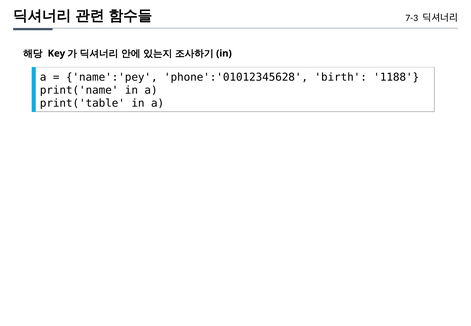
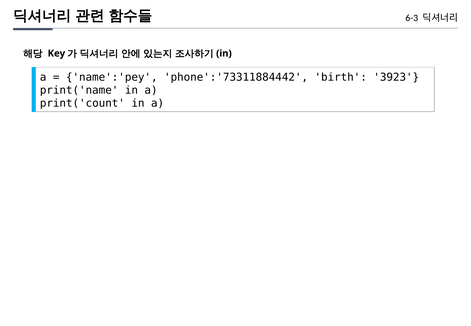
7-3: 7-3 -> 6-3 (412, 18)
phone':'01012345628: phone':'01012345628 -> phone':'73311884442 (236, 77)
1188: 1188 -> 3923 (396, 77)
print('table: print('table -> print('count (82, 103)
